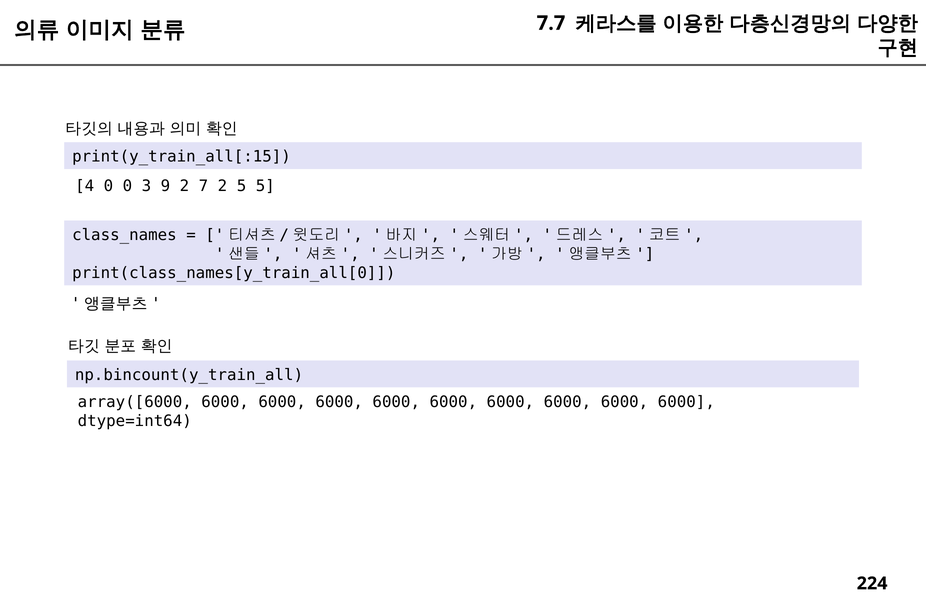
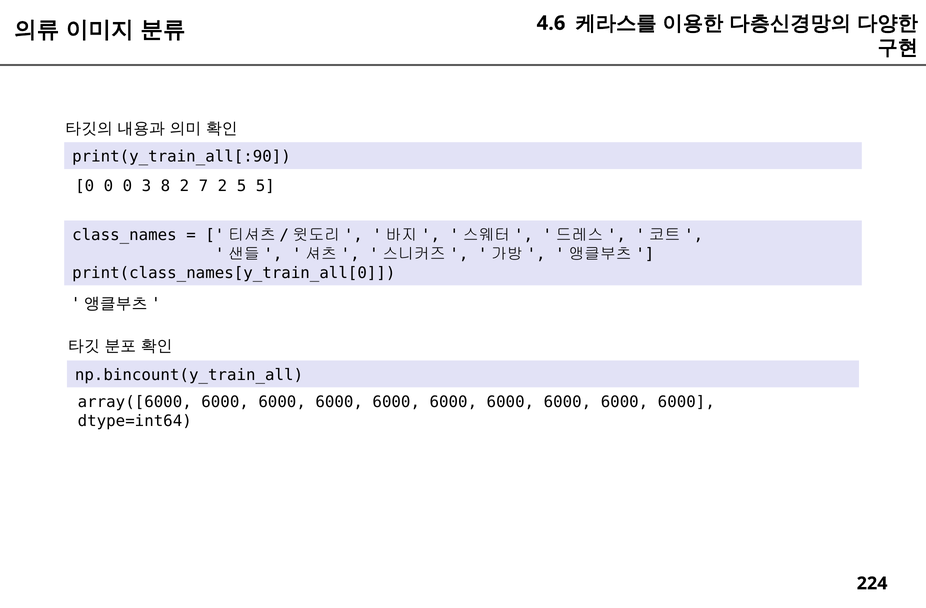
7.7: 7.7 -> 4.6 (551, 23)
print(y_train_all[:15: print(y_train_all[:15 -> print(y_train_all[:90 (181, 157)
4: 4 -> 0 (85, 186)
9: 9 -> 8 (165, 186)
